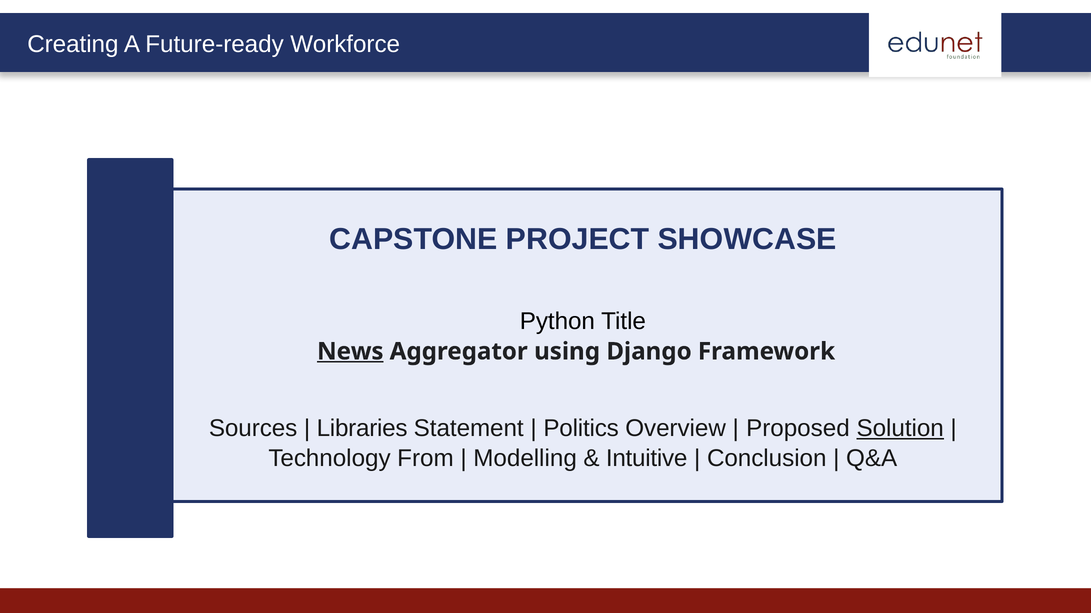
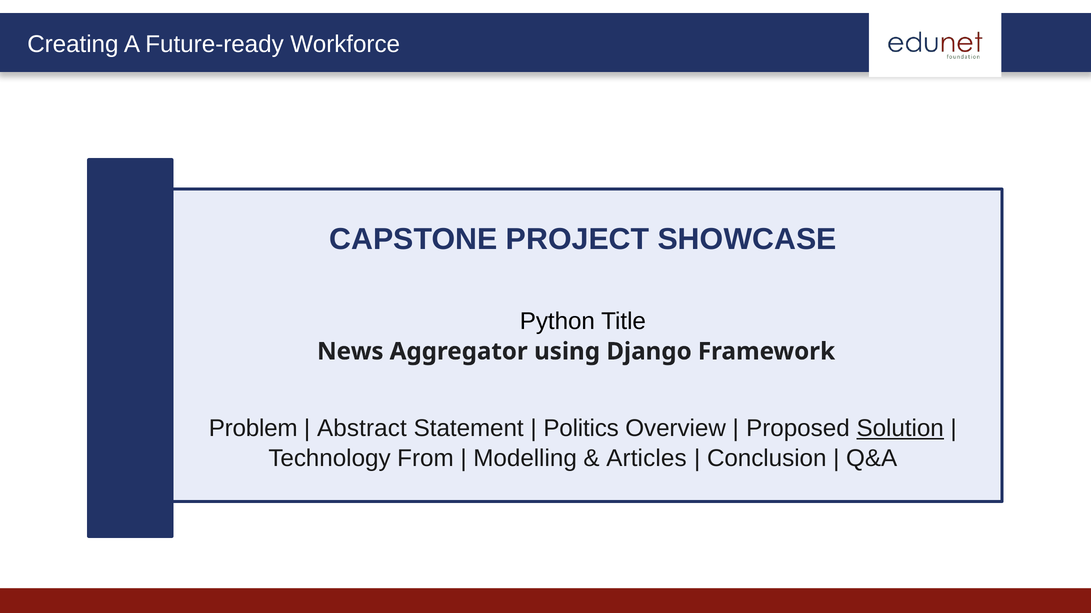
News underline: present -> none (350, 352)
Sources: Sources -> Problem (253, 429)
Libraries: Libraries -> Abstract (362, 429)
Intuitive: Intuitive -> Articles (646, 459)
